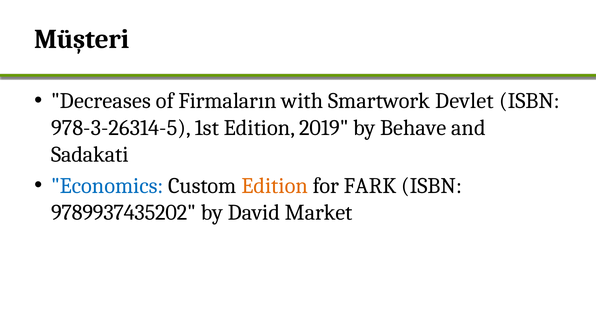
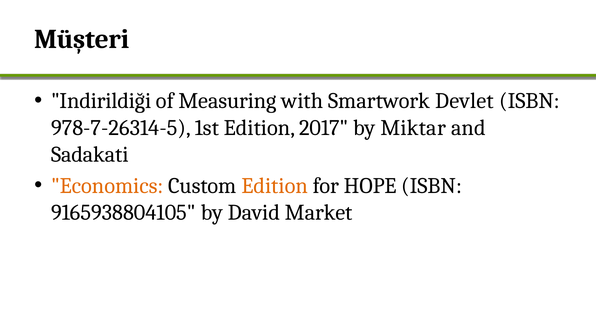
Decreases: Decreases -> Indirildiği (101, 101)
Firmaların: Firmaların -> Measuring (228, 101)
978-3-26314-5: 978-3-26314-5 -> 978-7-26314-5 (121, 128)
2019: 2019 -> 2017 (324, 128)
Behave: Behave -> Miktar (413, 128)
Economics colour: blue -> orange (107, 186)
FARK: FARK -> HOPE (370, 186)
9789937435202: 9789937435202 -> 9165938804105 (123, 213)
